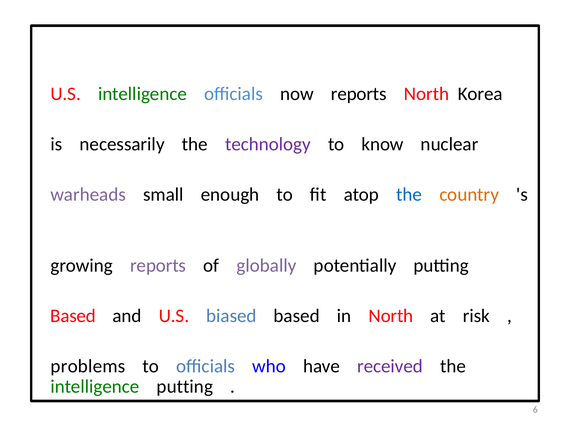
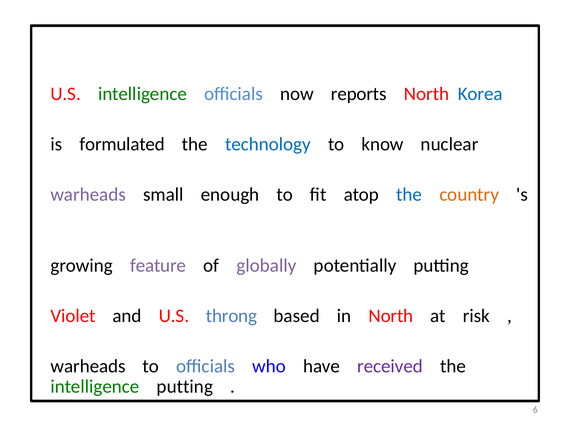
Korea colour: black -> blue (480, 94)
necessarily: necessarily -> formulated (122, 144)
technology colour: purple -> blue (268, 144)
growing reports: reports -> feature (158, 265)
Based: Based -> Violet (73, 316)
biased: biased -> throng (231, 316)
problems: problems -> warheads (88, 366)
